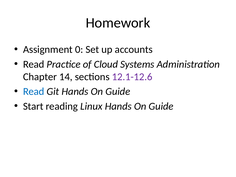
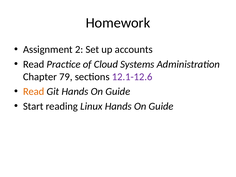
0: 0 -> 2 (79, 50)
14: 14 -> 79 (66, 77)
Read colour: blue -> orange (34, 92)
